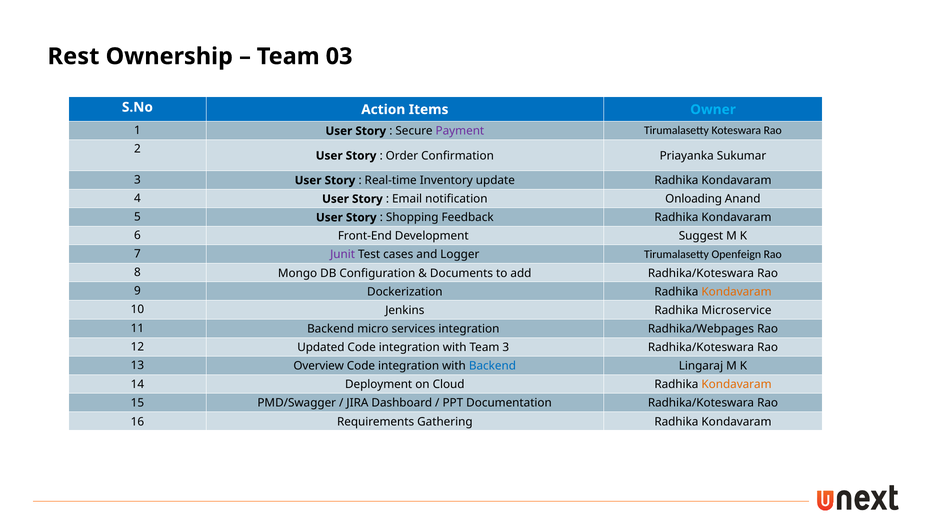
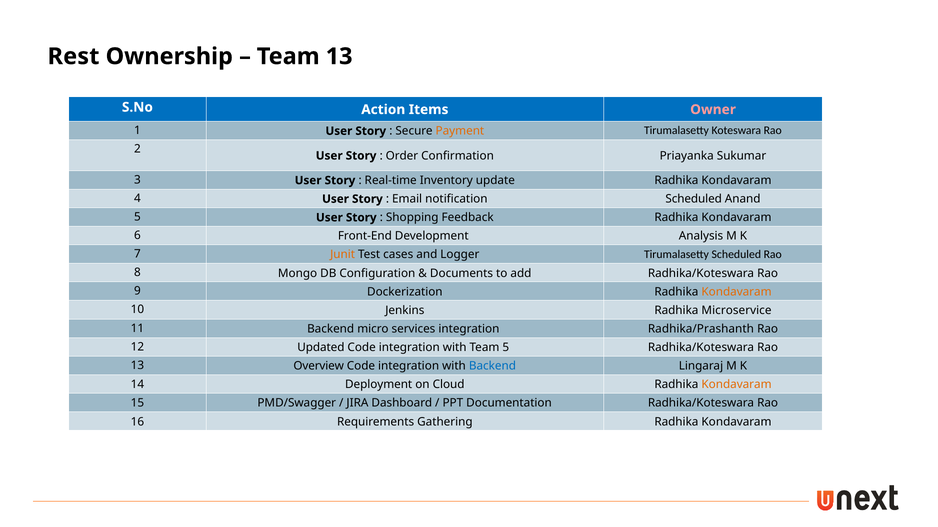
Team 03: 03 -> 13 (339, 56)
Owner colour: light blue -> pink (713, 110)
Payment colour: purple -> orange (460, 131)
Onloading: Onloading -> Scheduled (694, 199)
Suggest: Suggest -> Analysis (701, 236)
Junit colour: purple -> orange (343, 255)
Tirumalasetty Openfeign: Openfeign -> Scheduled (736, 255)
Radhika/Webpages: Radhika/Webpages -> Radhika/Prashanth (701, 329)
Team 3: 3 -> 5 (506, 348)
